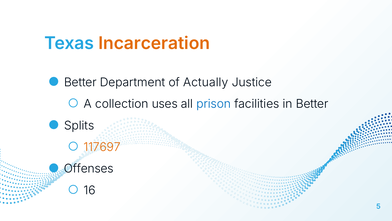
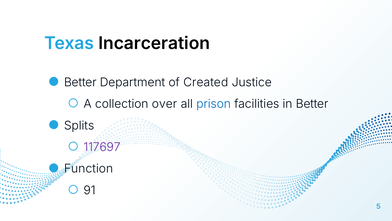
Incarceration colour: orange -> black (154, 43)
Actually: Actually -> Created (206, 82)
uses: uses -> over (165, 104)
117697 colour: orange -> purple (102, 147)
Offenses: Offenses -> Function (89, 168)
16: 16 -> 91 (90, 190)
